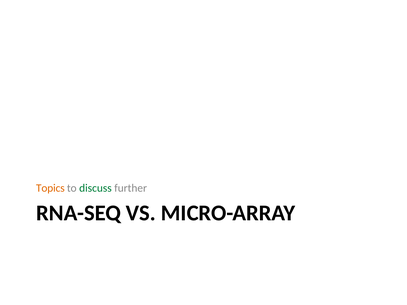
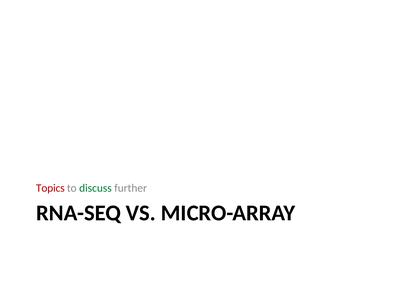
Topics colour: orange -> red (50, 188)
